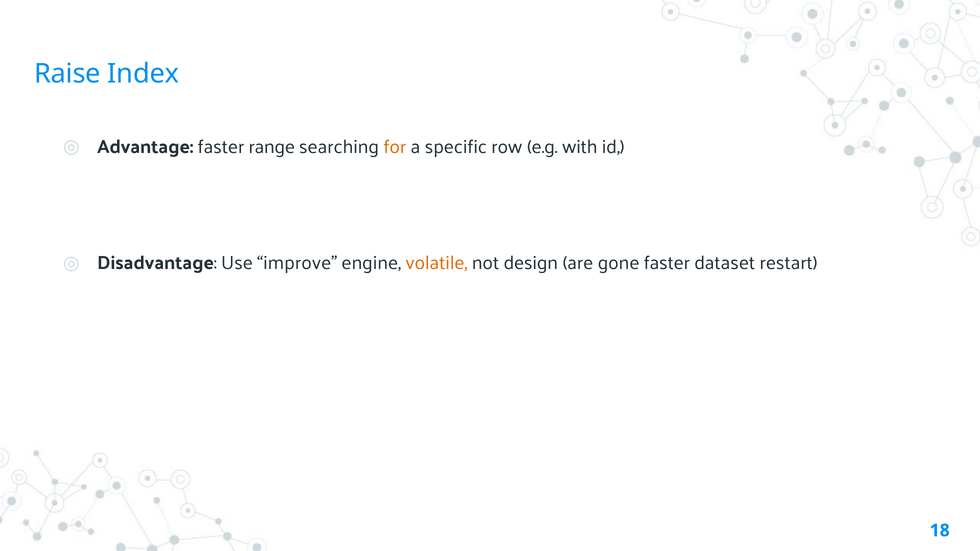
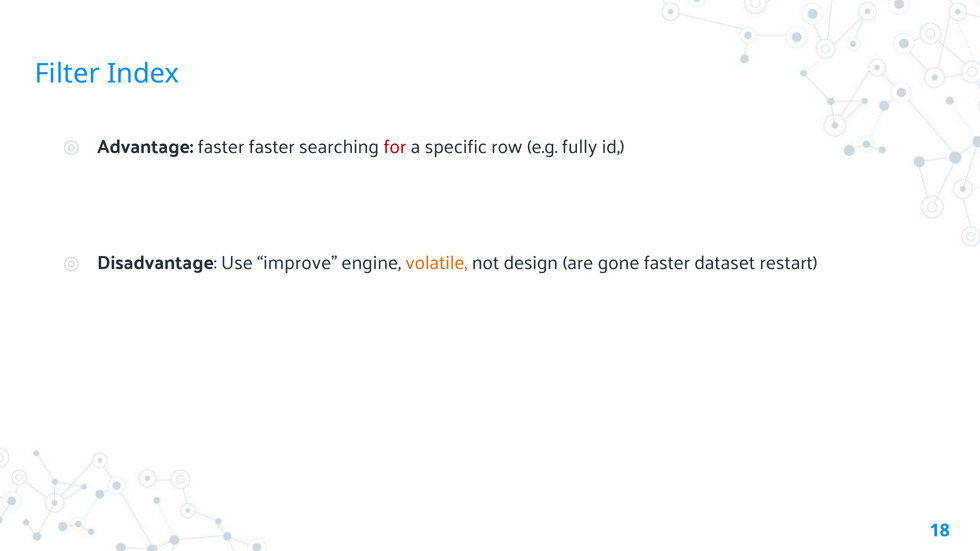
Raise: Raise -> Filter (67, 74)
faster range: range -> faster (272, 147)
for colour: orange -> red (395, 147)
with: with -> fully (580, 147)
